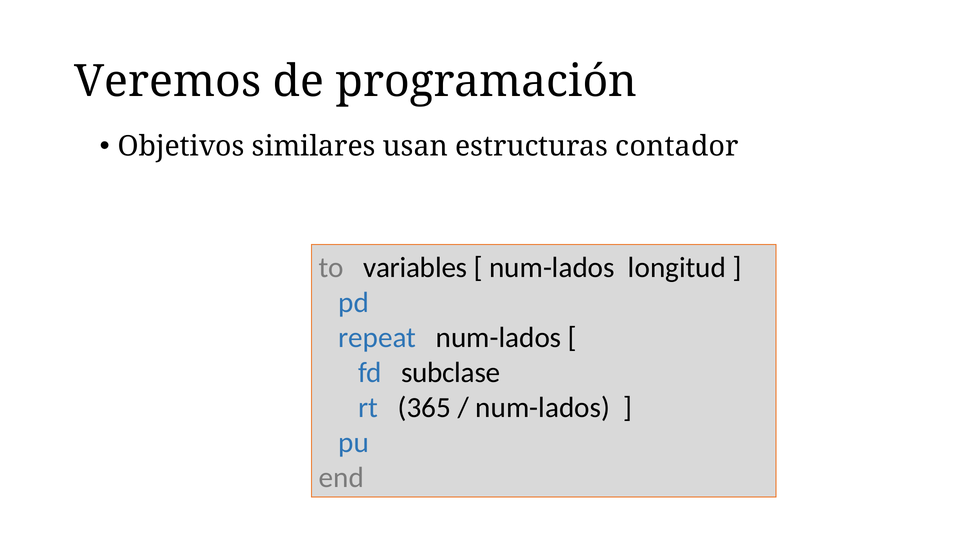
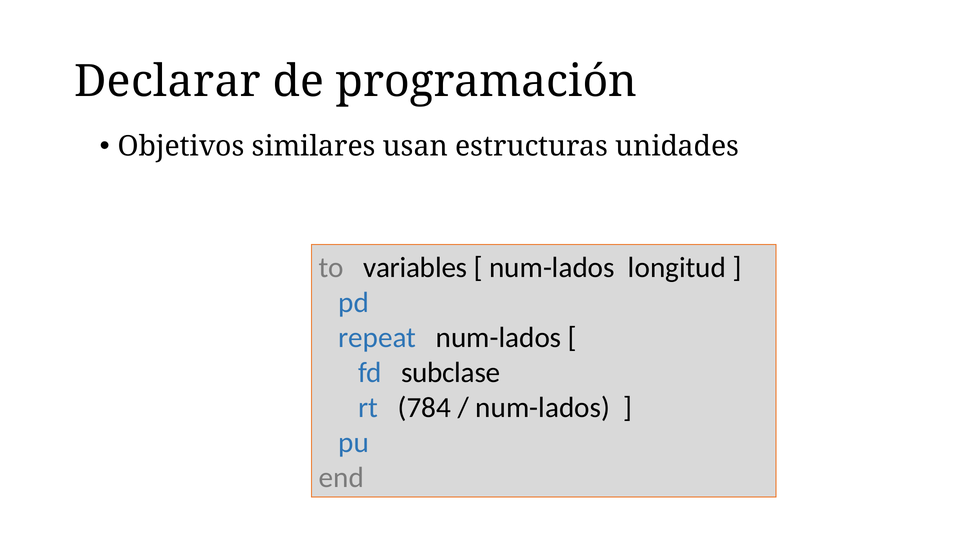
Veremos: Veremos -> Declarar (168, 82)
contador: contador -> unidades (677, 146)
365: 365 -> 784 (424, 408)
